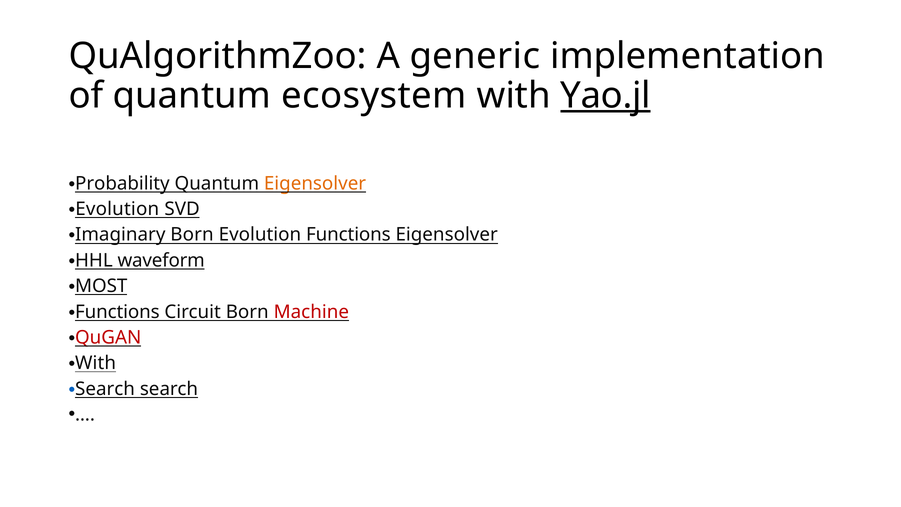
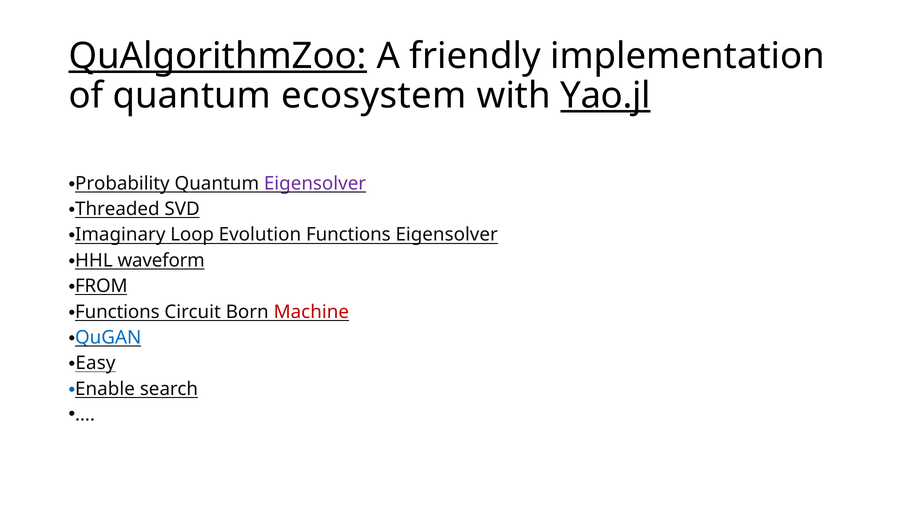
QuAlgorithmZoo underline: none -> present (218, 56)
generic: generic -> friendly (475, 56)
Eigensolver colour: orange -> purple (315, 183)
Evolution: Evolution -> Threaded (117, 209)
Imaginary Born: Born -> Loop (192, 235)
MOST: MOST -> FROM (101, 286)
QuGAN colour: red -> blue (108, 337)
With: With -> Easy (95, 363)
Search: Search -> Enable (105, 389)
